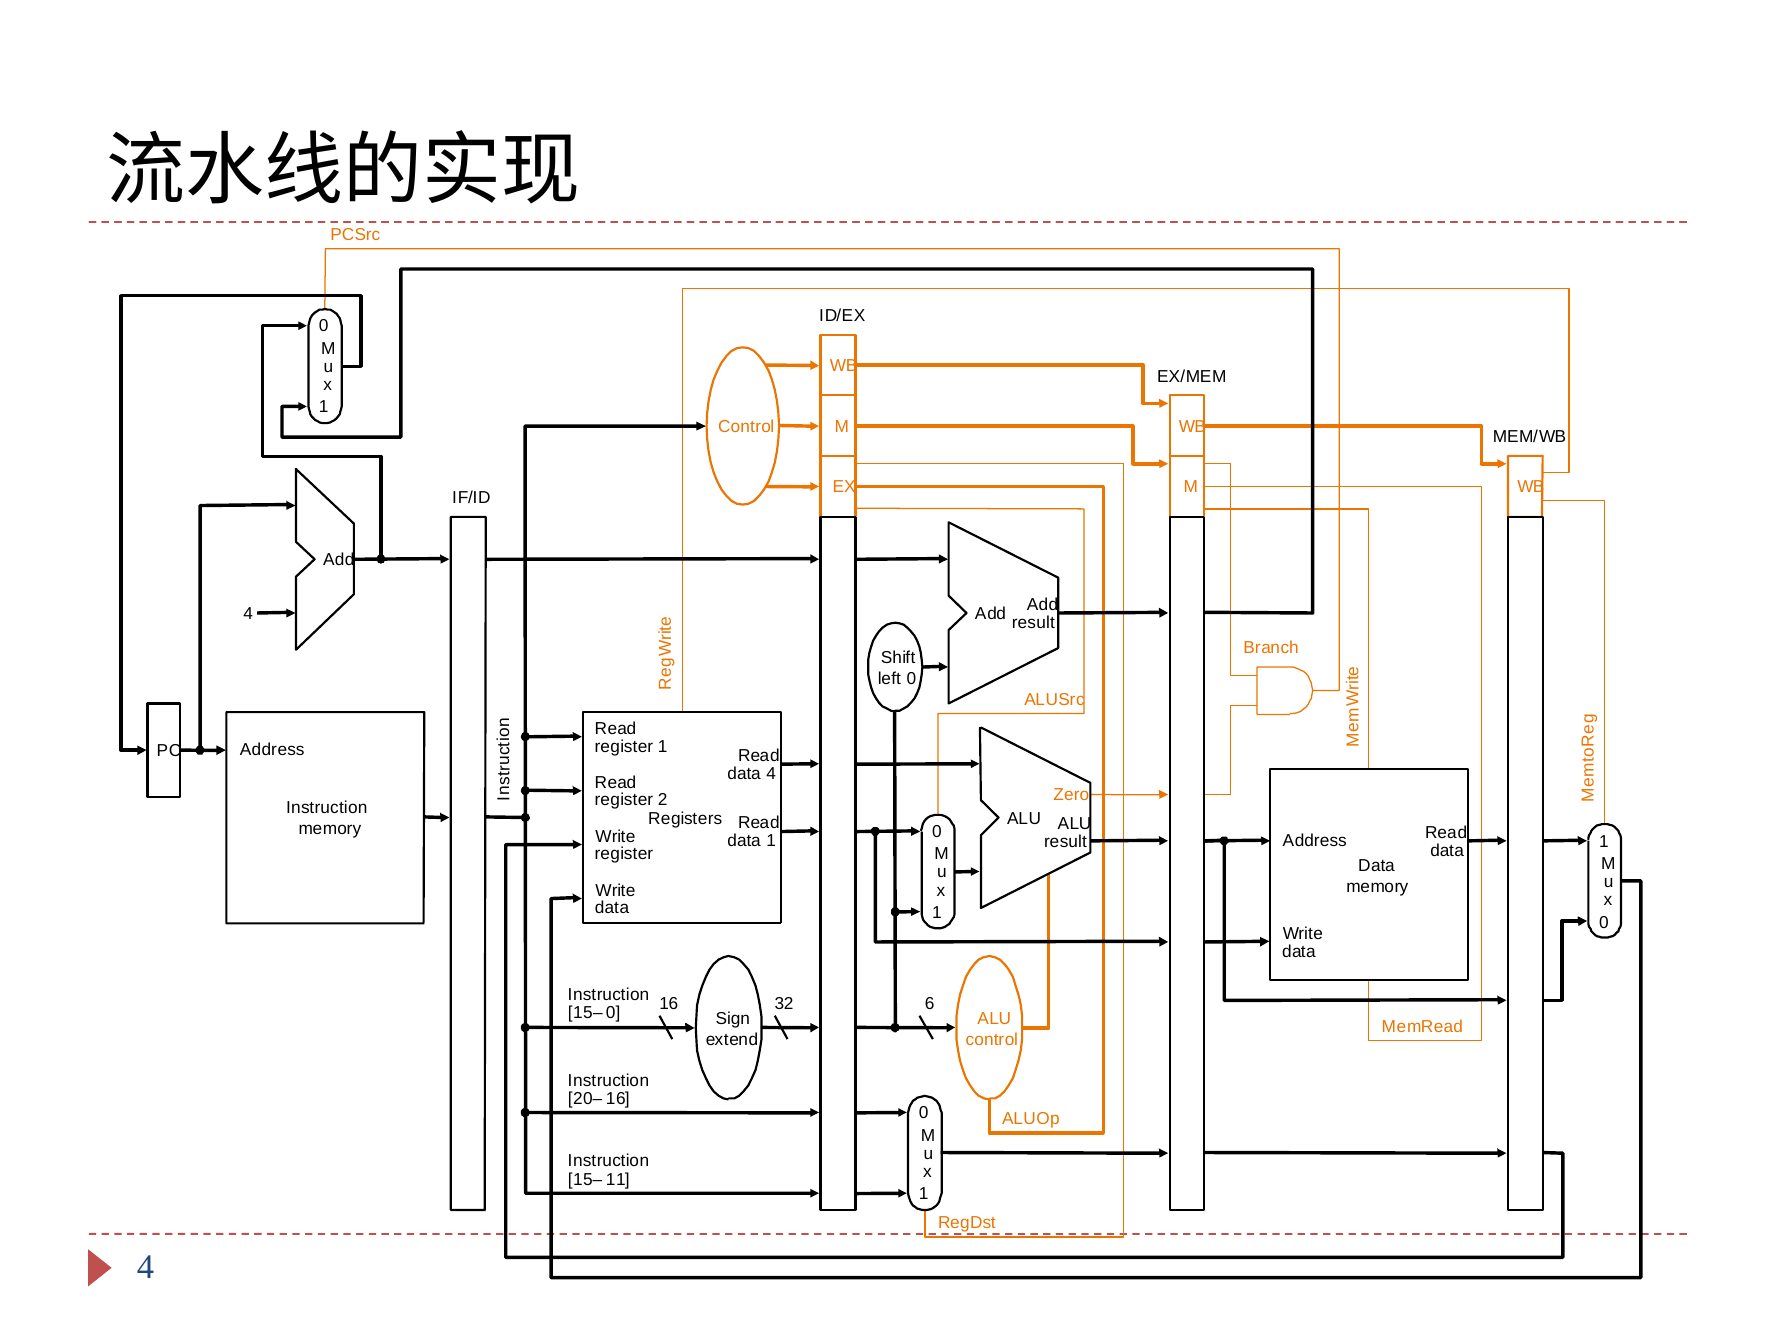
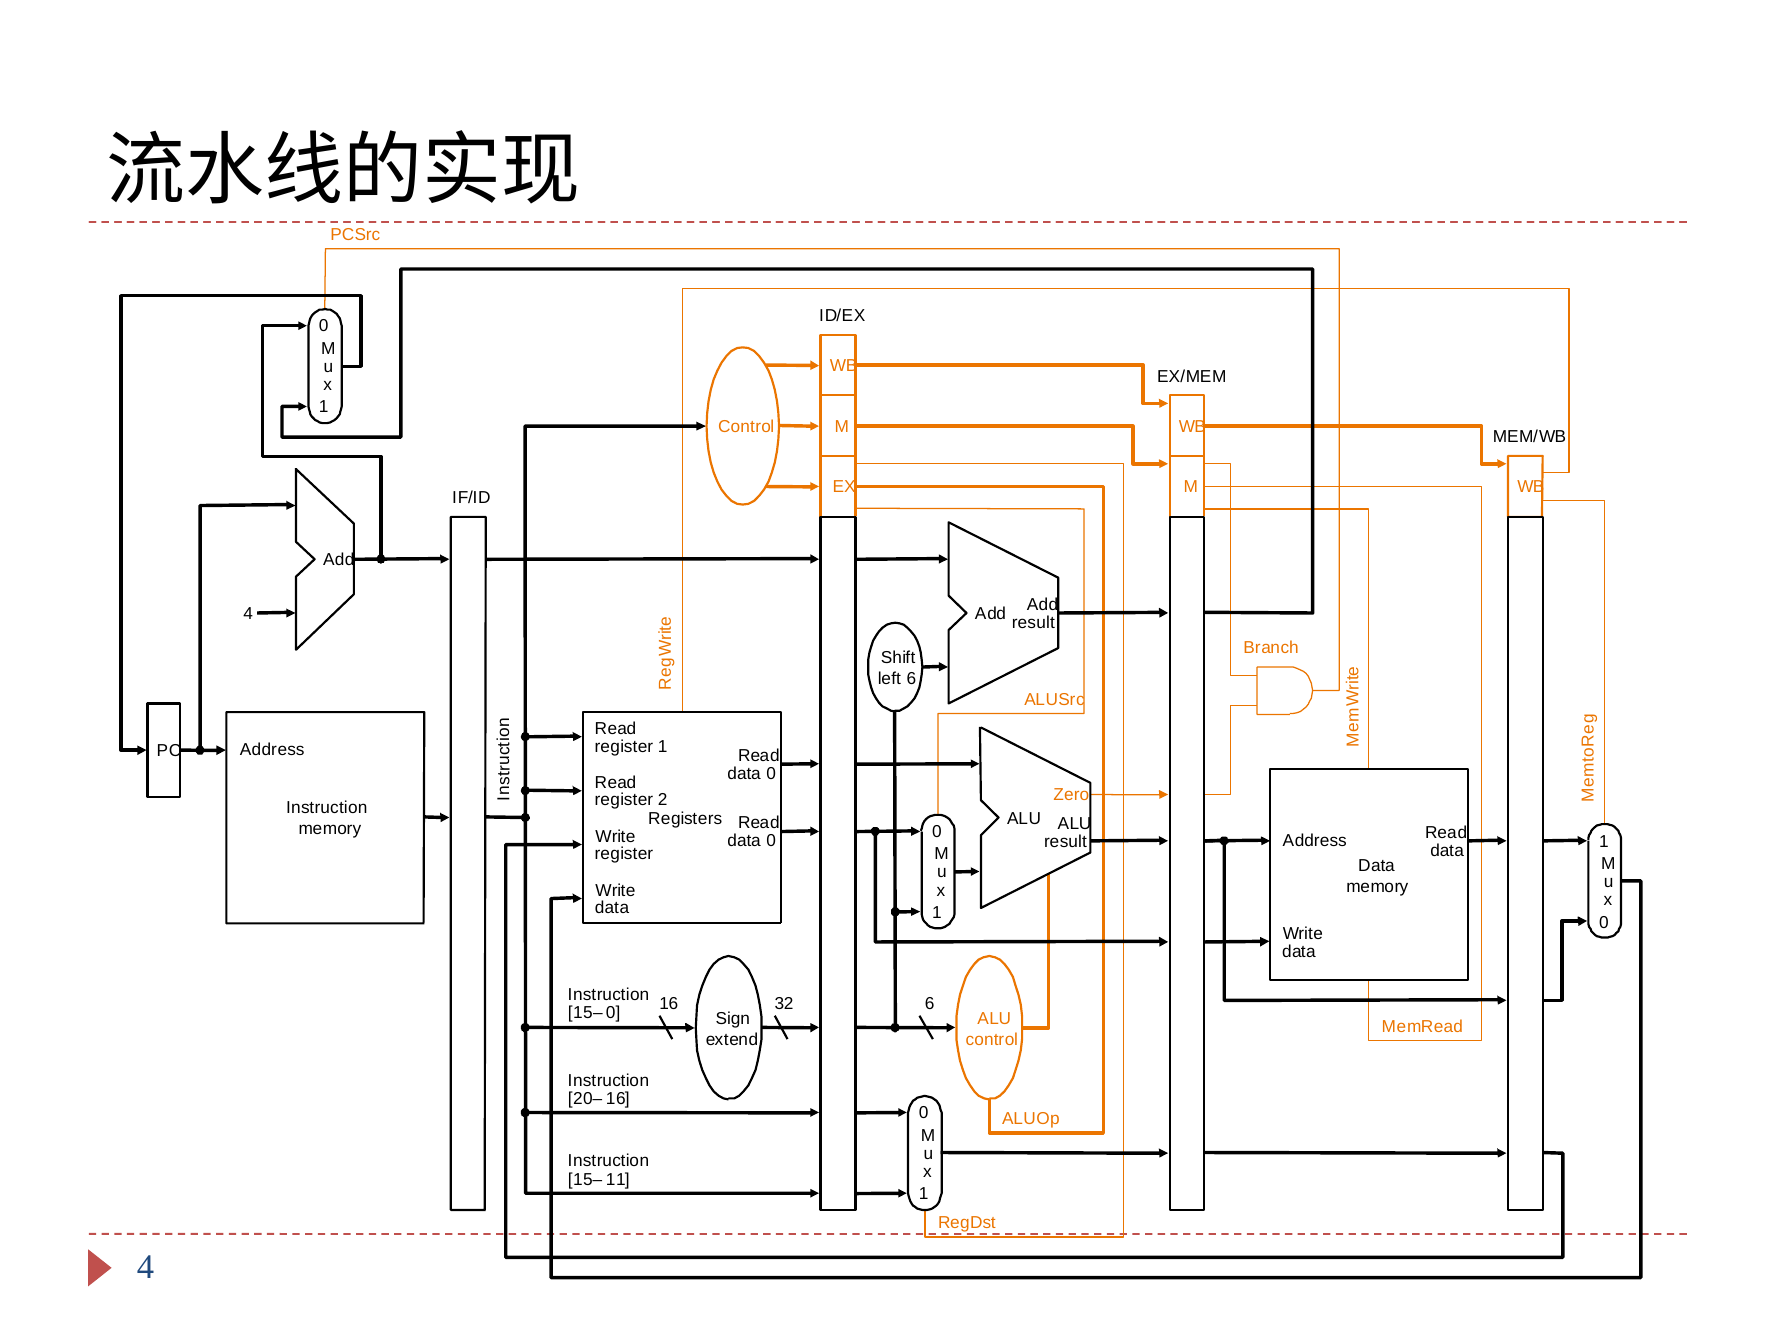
0: 0 -> 6 (911, 679)
4: 4 -> 0 (771, 773)
1: 1 -> 0 (771, 841)
